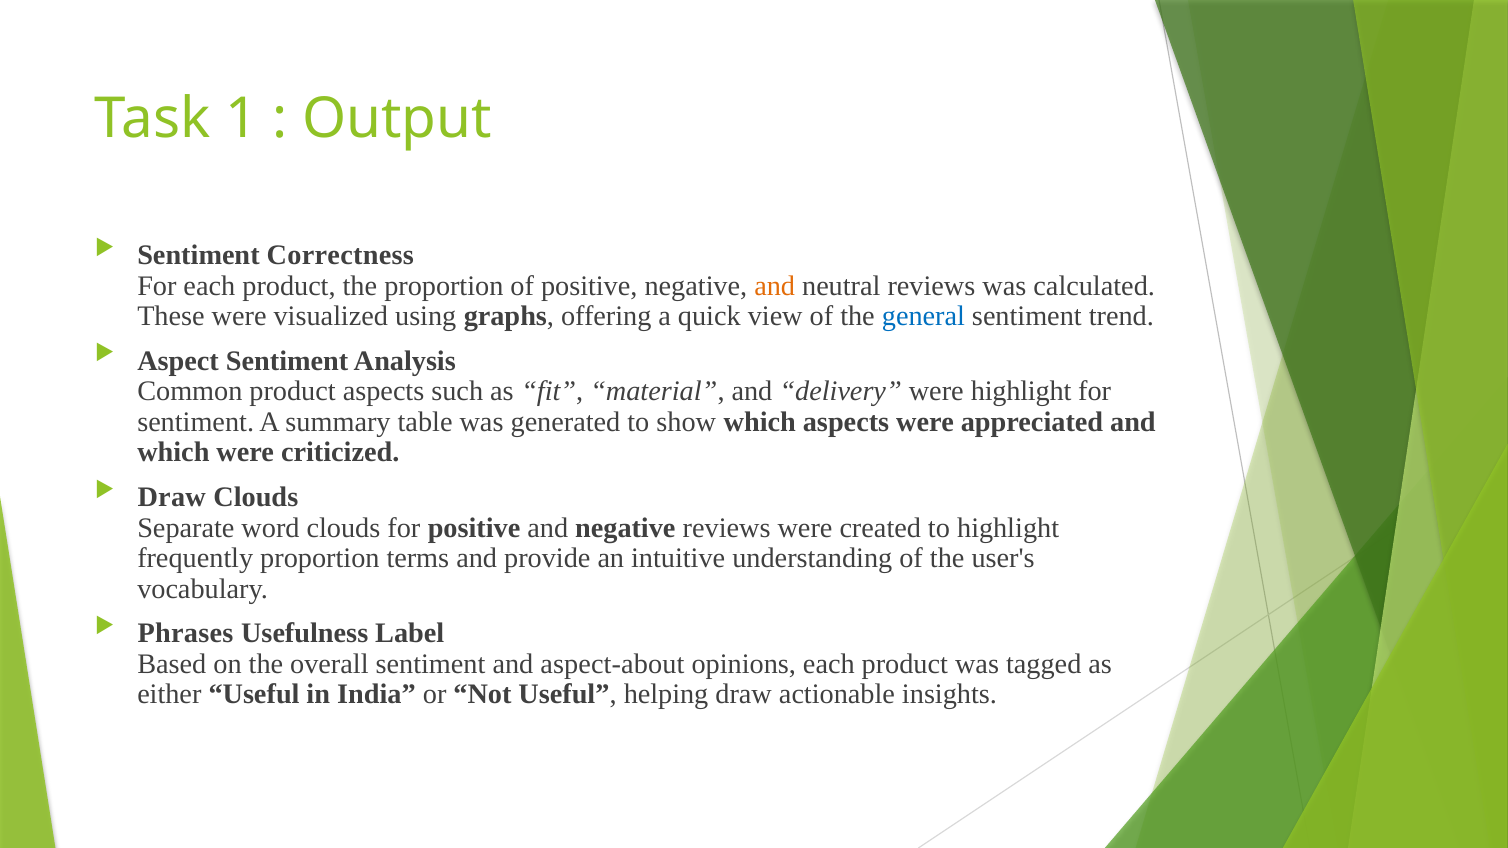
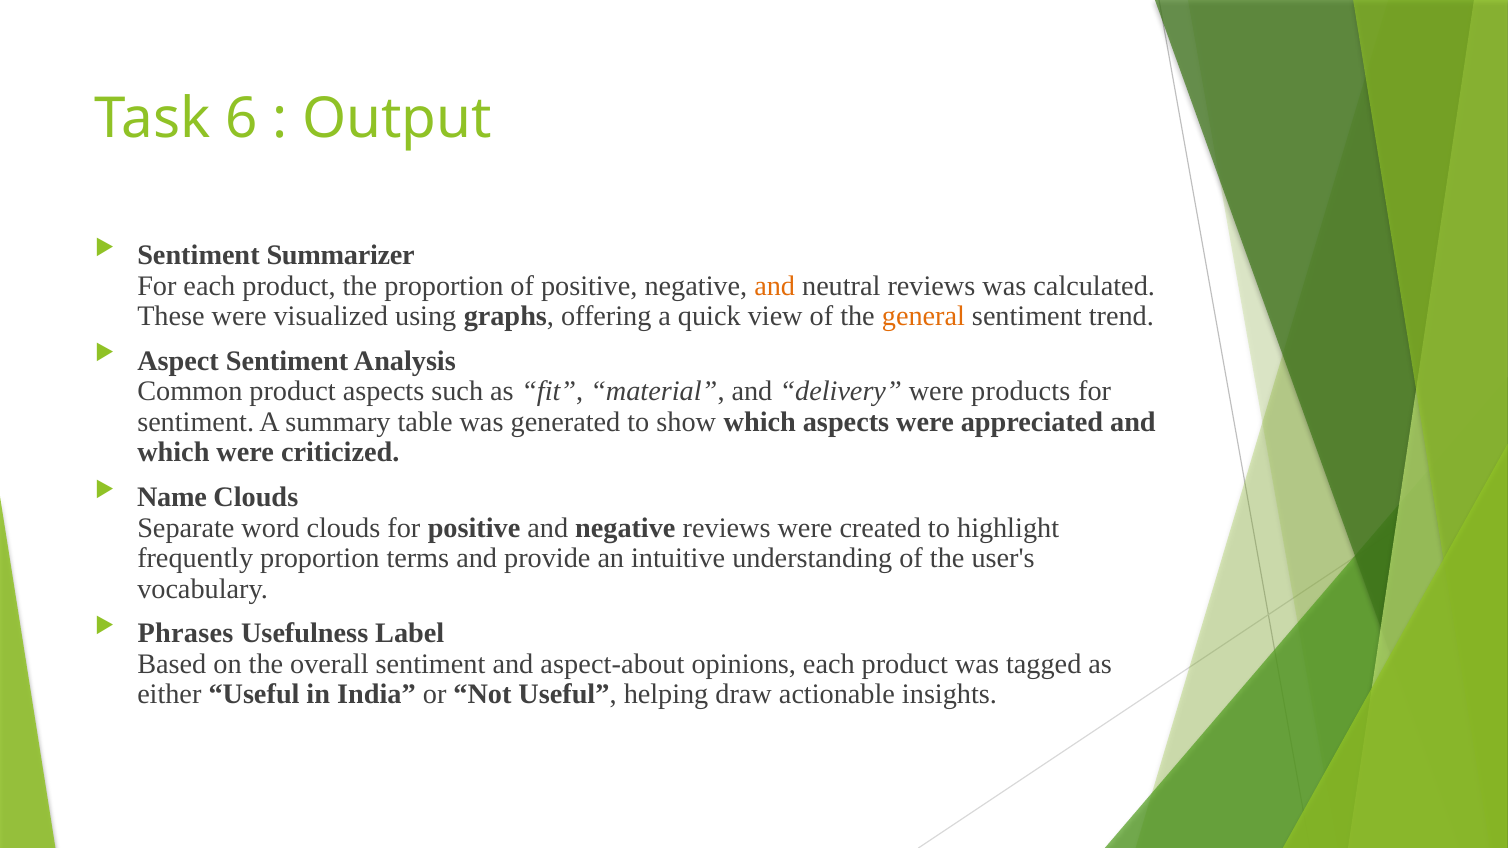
1: 1 -> 6 (242, 119)
Correctness: Correctness -> Summarizer (341, 255)
general colour: blue -> orange (923, 316)
were highlight: highlight -> products (1021, 392)
Draw: Draw -> Name (172, 497)
